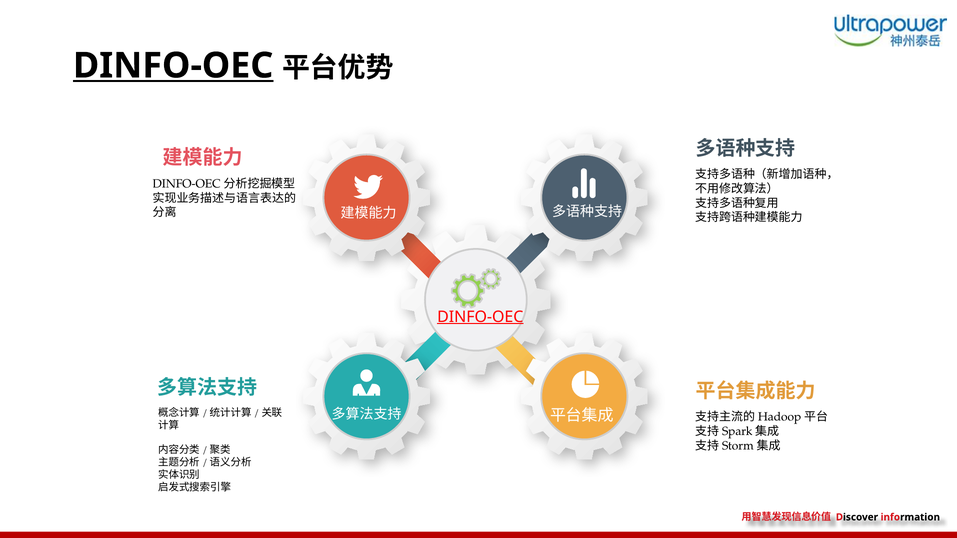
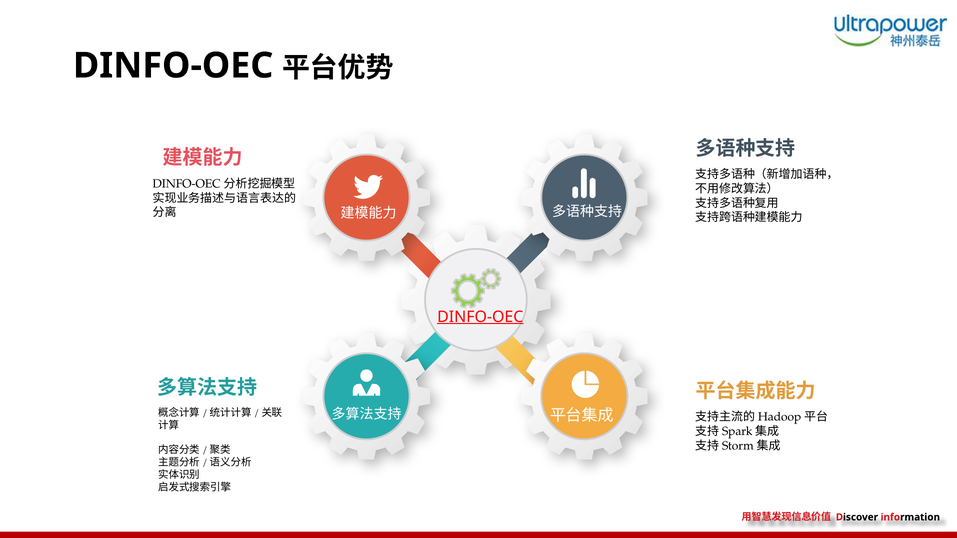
DINFO-OEC underline: present -> none (173, 66)
